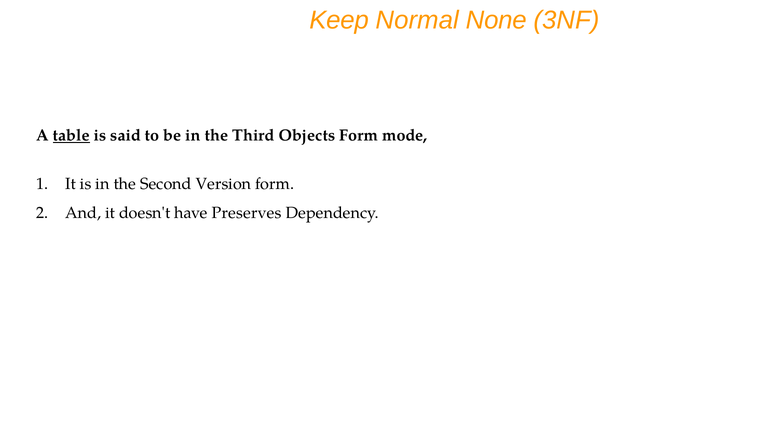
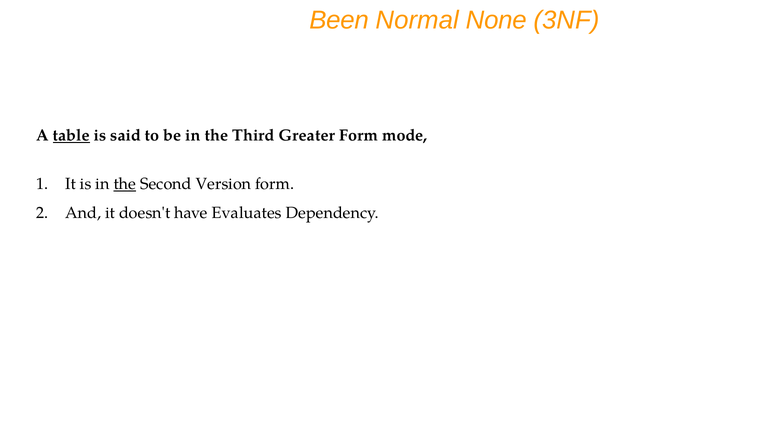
Keep: Keep -> Been (339, 20)
Objects: Objects -> Greater (307, 136)
the underline: none -> present (125, 184)
Preserves: Preserves -> Evaluates (247, 213)
